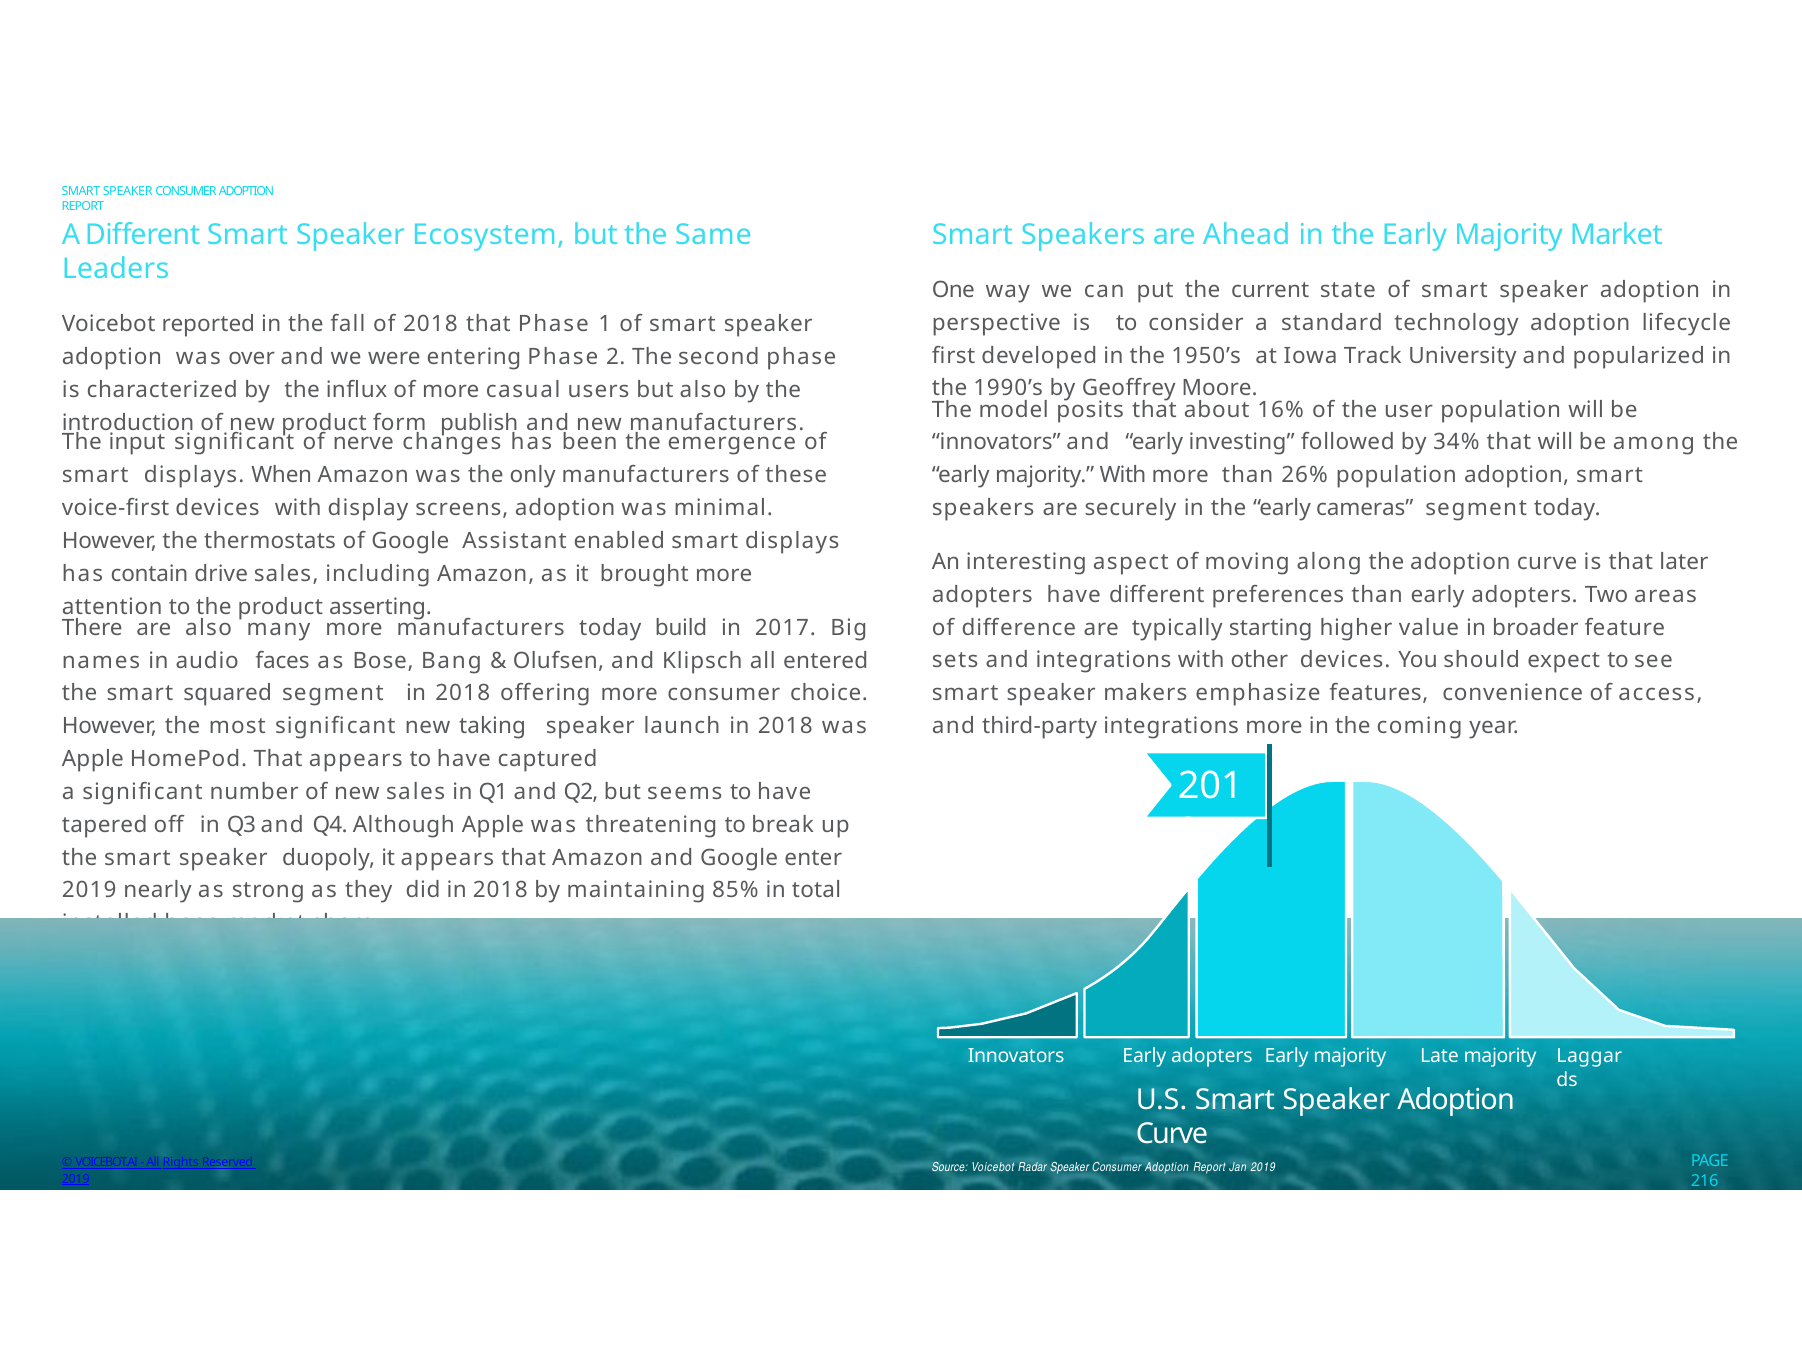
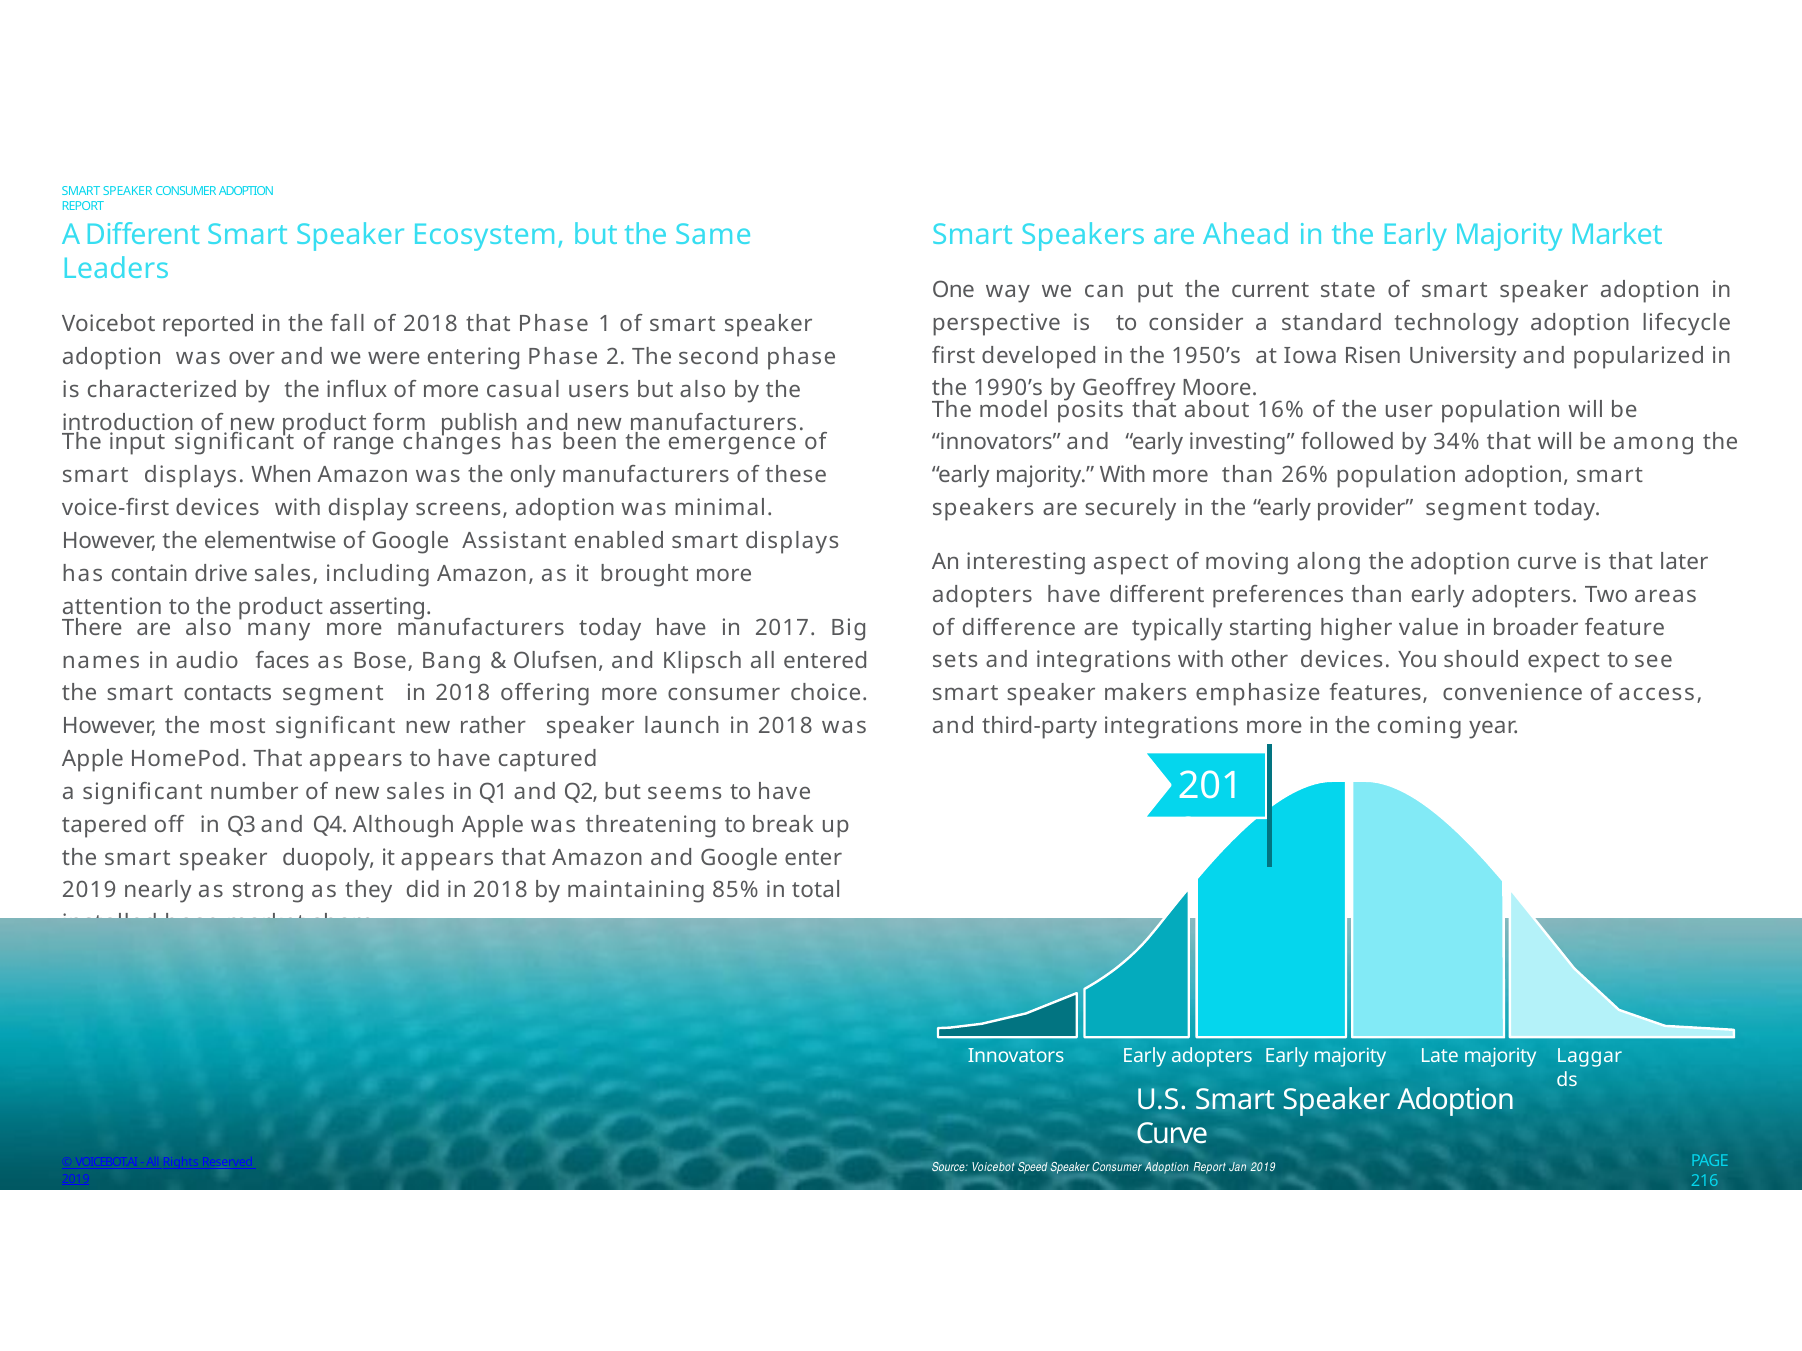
Track: Track -> Risen (1373, 356)
nerve: nerve -> range (363, 443)
cameras: cameras -> provider (1365, 508)
thermostats: thermostats -> elementwise (270, 541)
today build: build -> have (681, 628)
squared: squared -> contacts (228, 694)
taking: taking -> rather (493, 727)
Radar: Radar -> Speed (1033, 1168)
